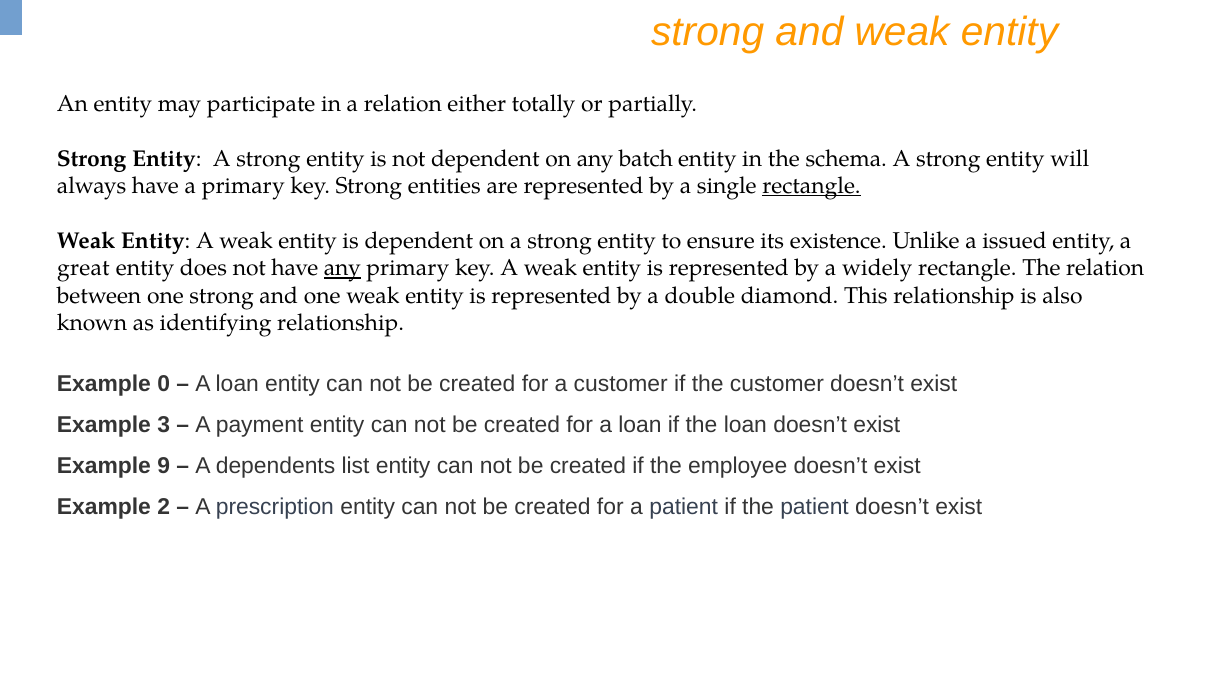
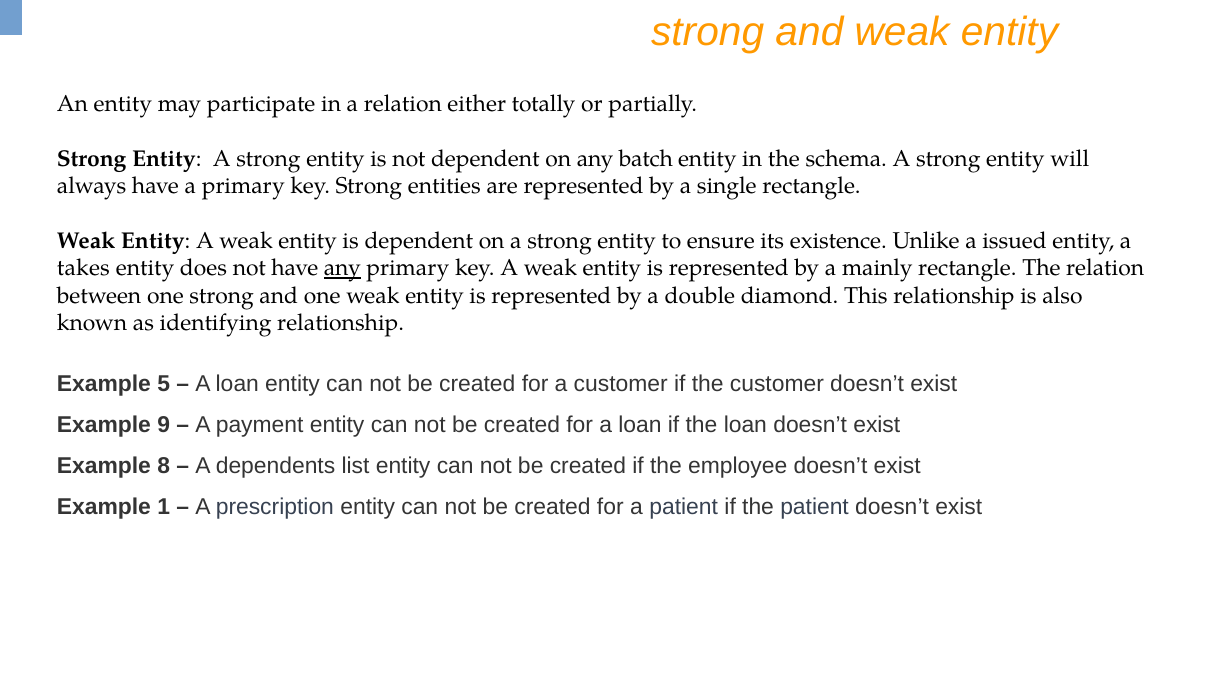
rectangle underline: present -> none (812, 186)
great: great -> takes (83, 268)
widely: widely -> mainly (877, 268)
0: 0 -> 5 (164, 384)
3: 3 -> 9 (164, 425)
9: 9 -> 8 (164, 466)
2: 2 -> 1 (164, 507)
